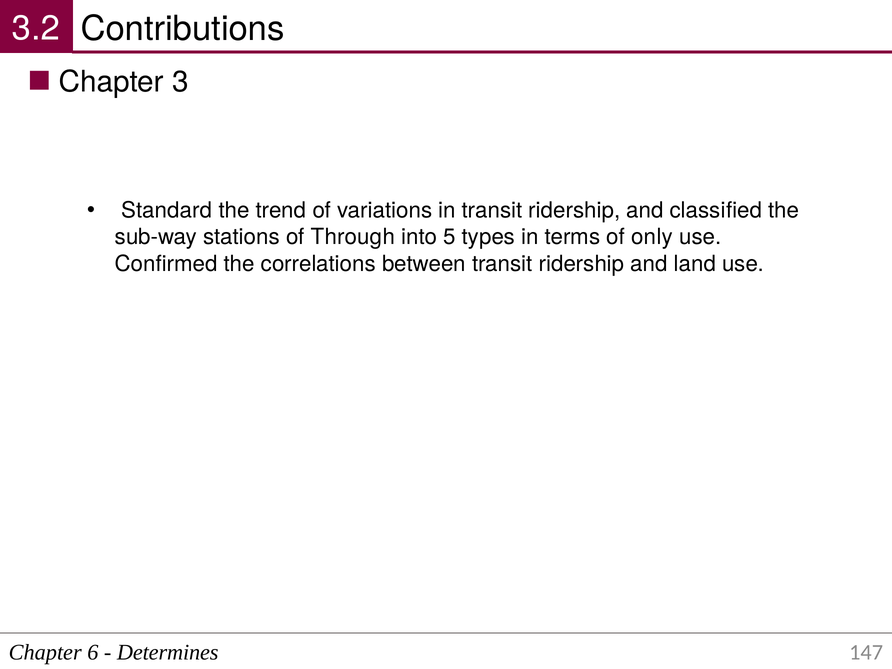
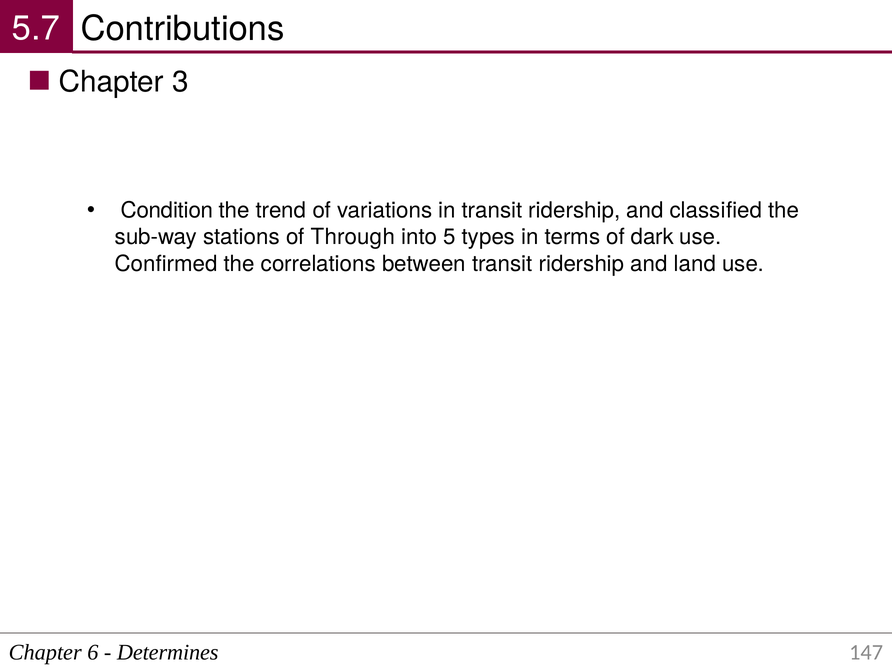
3.2: 3.2 -> 5.7 (36, 28)
Standard: Standard -> Condition (167, 210)
only: only -> dark (652, 237)
